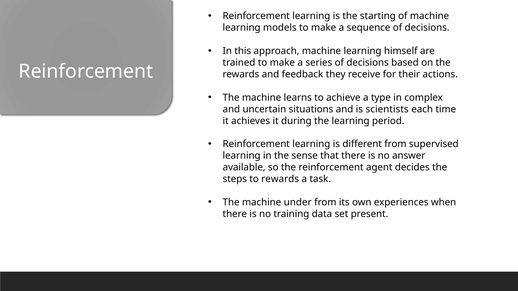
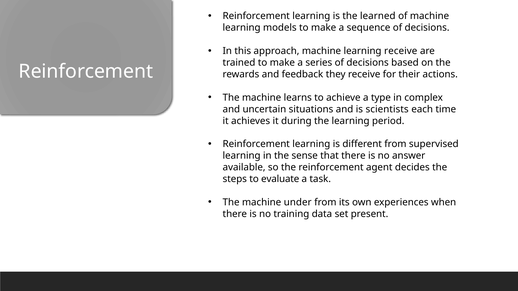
starting: starting -> learned (378, 16)
learning himself: himself -> receive (401, 51)
to rewards: rewards -> evaluate (280, 179)
